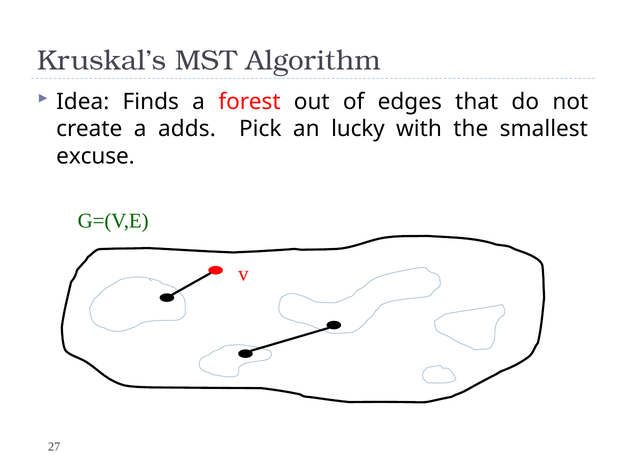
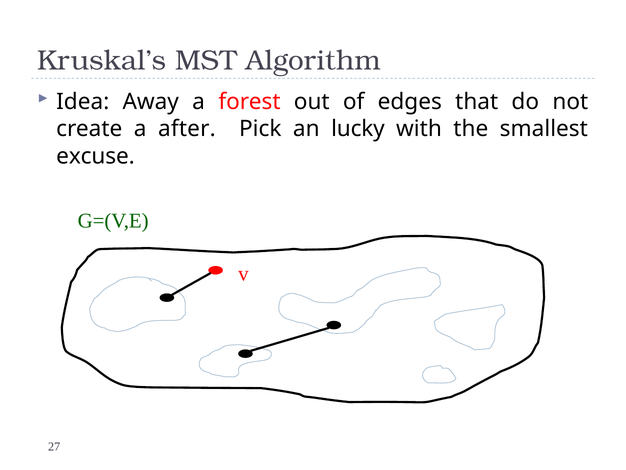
Finds: Finds -> Away (151, 102)
adds: adds -> after (187, 129)
